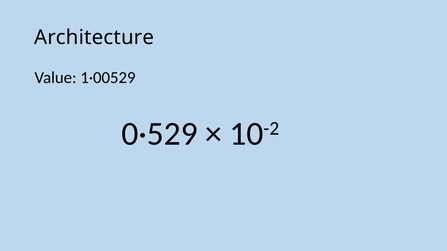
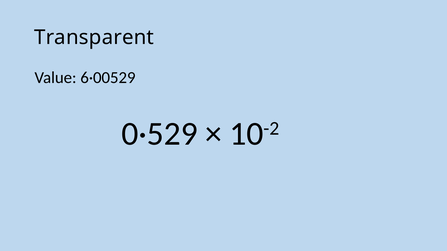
Architecture: Architecture -> Transparent (94, 38)
1·00529: 1·00529 -> 6·00529 (108, 78)
